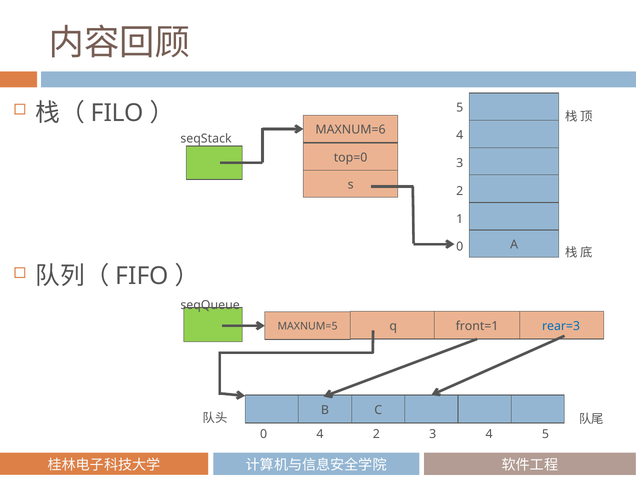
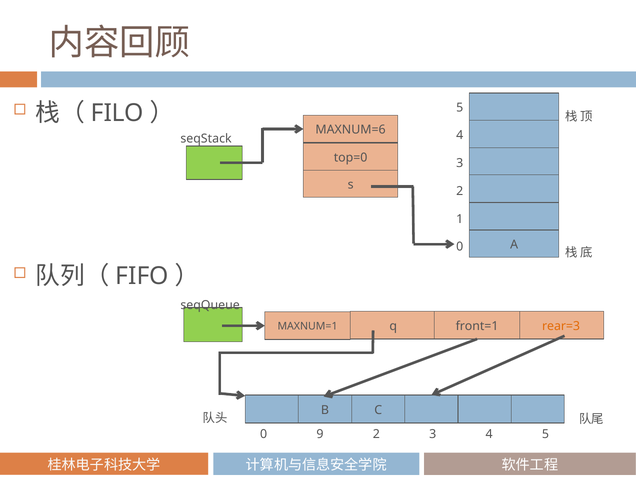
rear=3 colour: blue -> orange (561, 326)
MAXNUM=5: MAXNUM=5 -> MAXNUM=1 (308, 326)
0 4: 4 -> 9 (320, 434)
